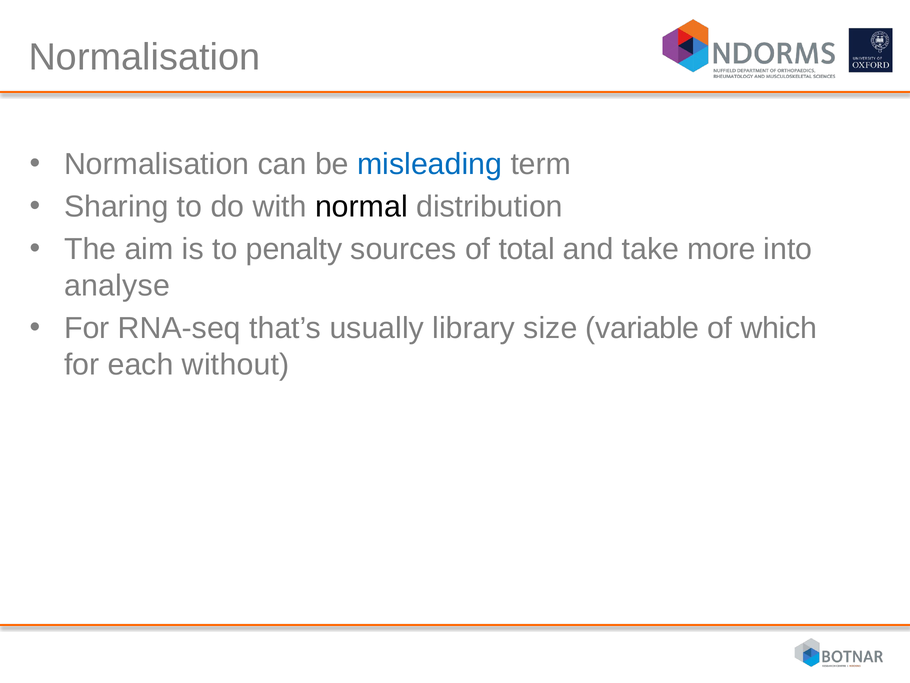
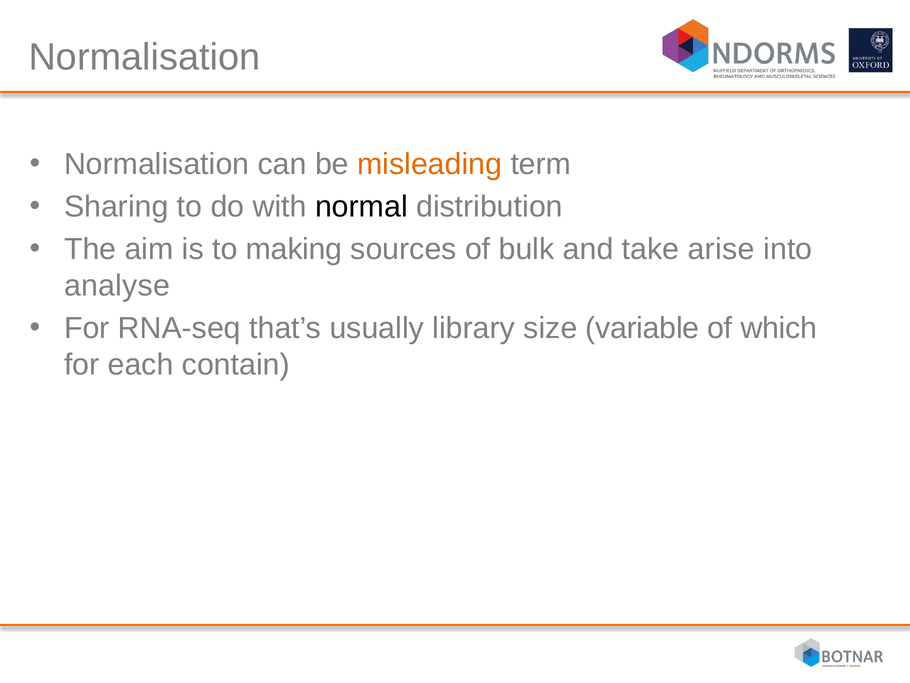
misleading colour: blue -> orange (430, 164)
penalty: penalty -> making (294, 249)
total: total -> bulk (527, 249)
more: more -> arise (721, 249)
without: without -> contain (236, 365)
